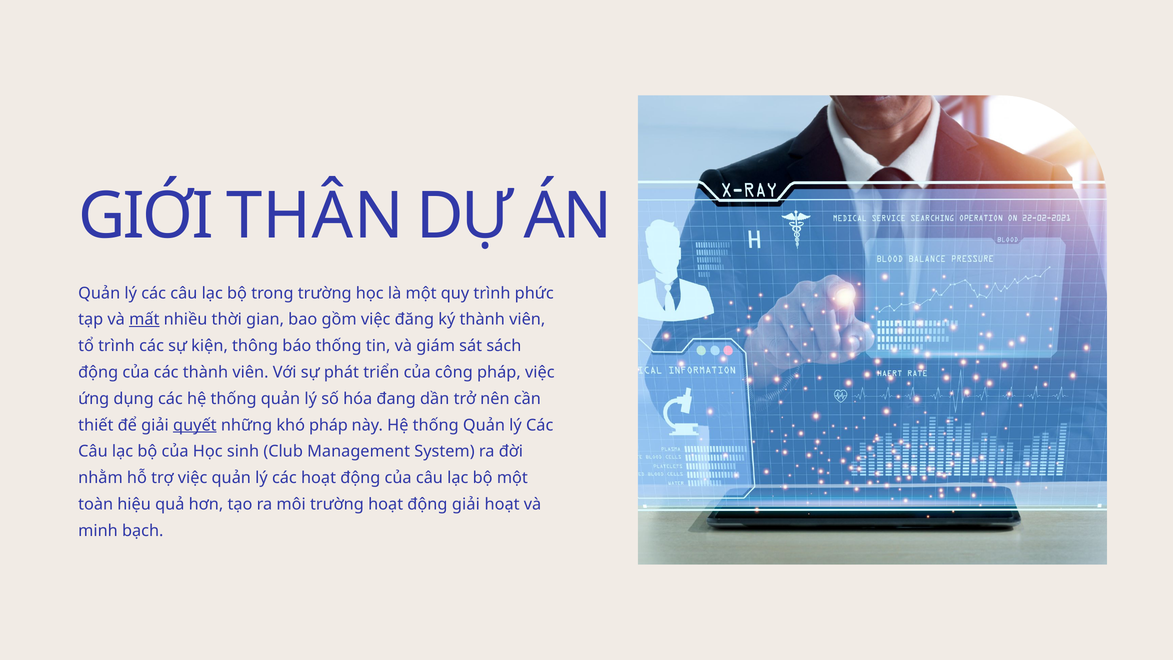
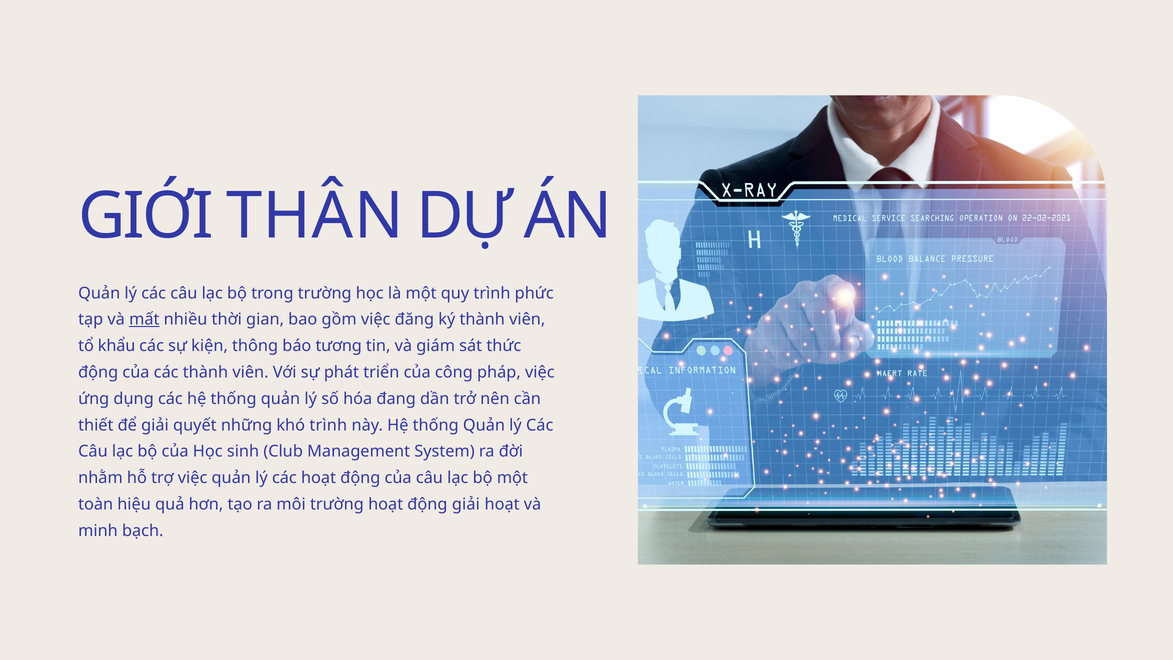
tổ trình: trình -> khẩu (117, 346)
báo thống: thống -> tương (339, 346)
sách: sách -> thức (504, 346)
quyết underline: present -> none (195, 425)
khó pháp: pháp -> trình (328, 425)
